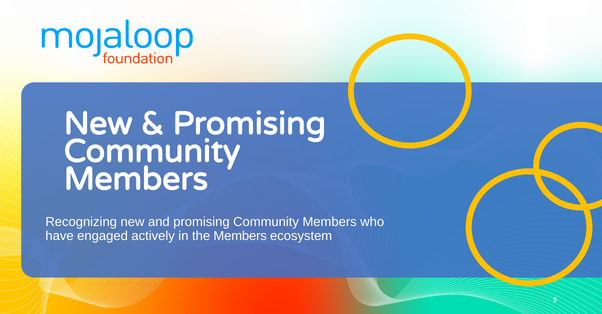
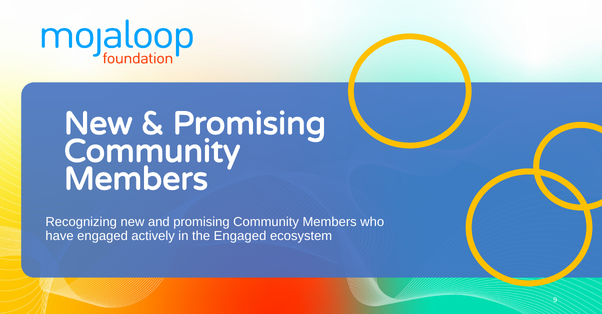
the Members: Members -> Engaged (240, 236)
